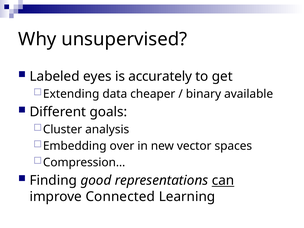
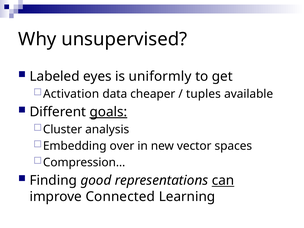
accurately: accurately -> uniformly (160, 76)
Extending: Extending -> Activation (71, 94)
binary: binary -> tuples (203, 94)
goals underline: none -> present (108, 112)
